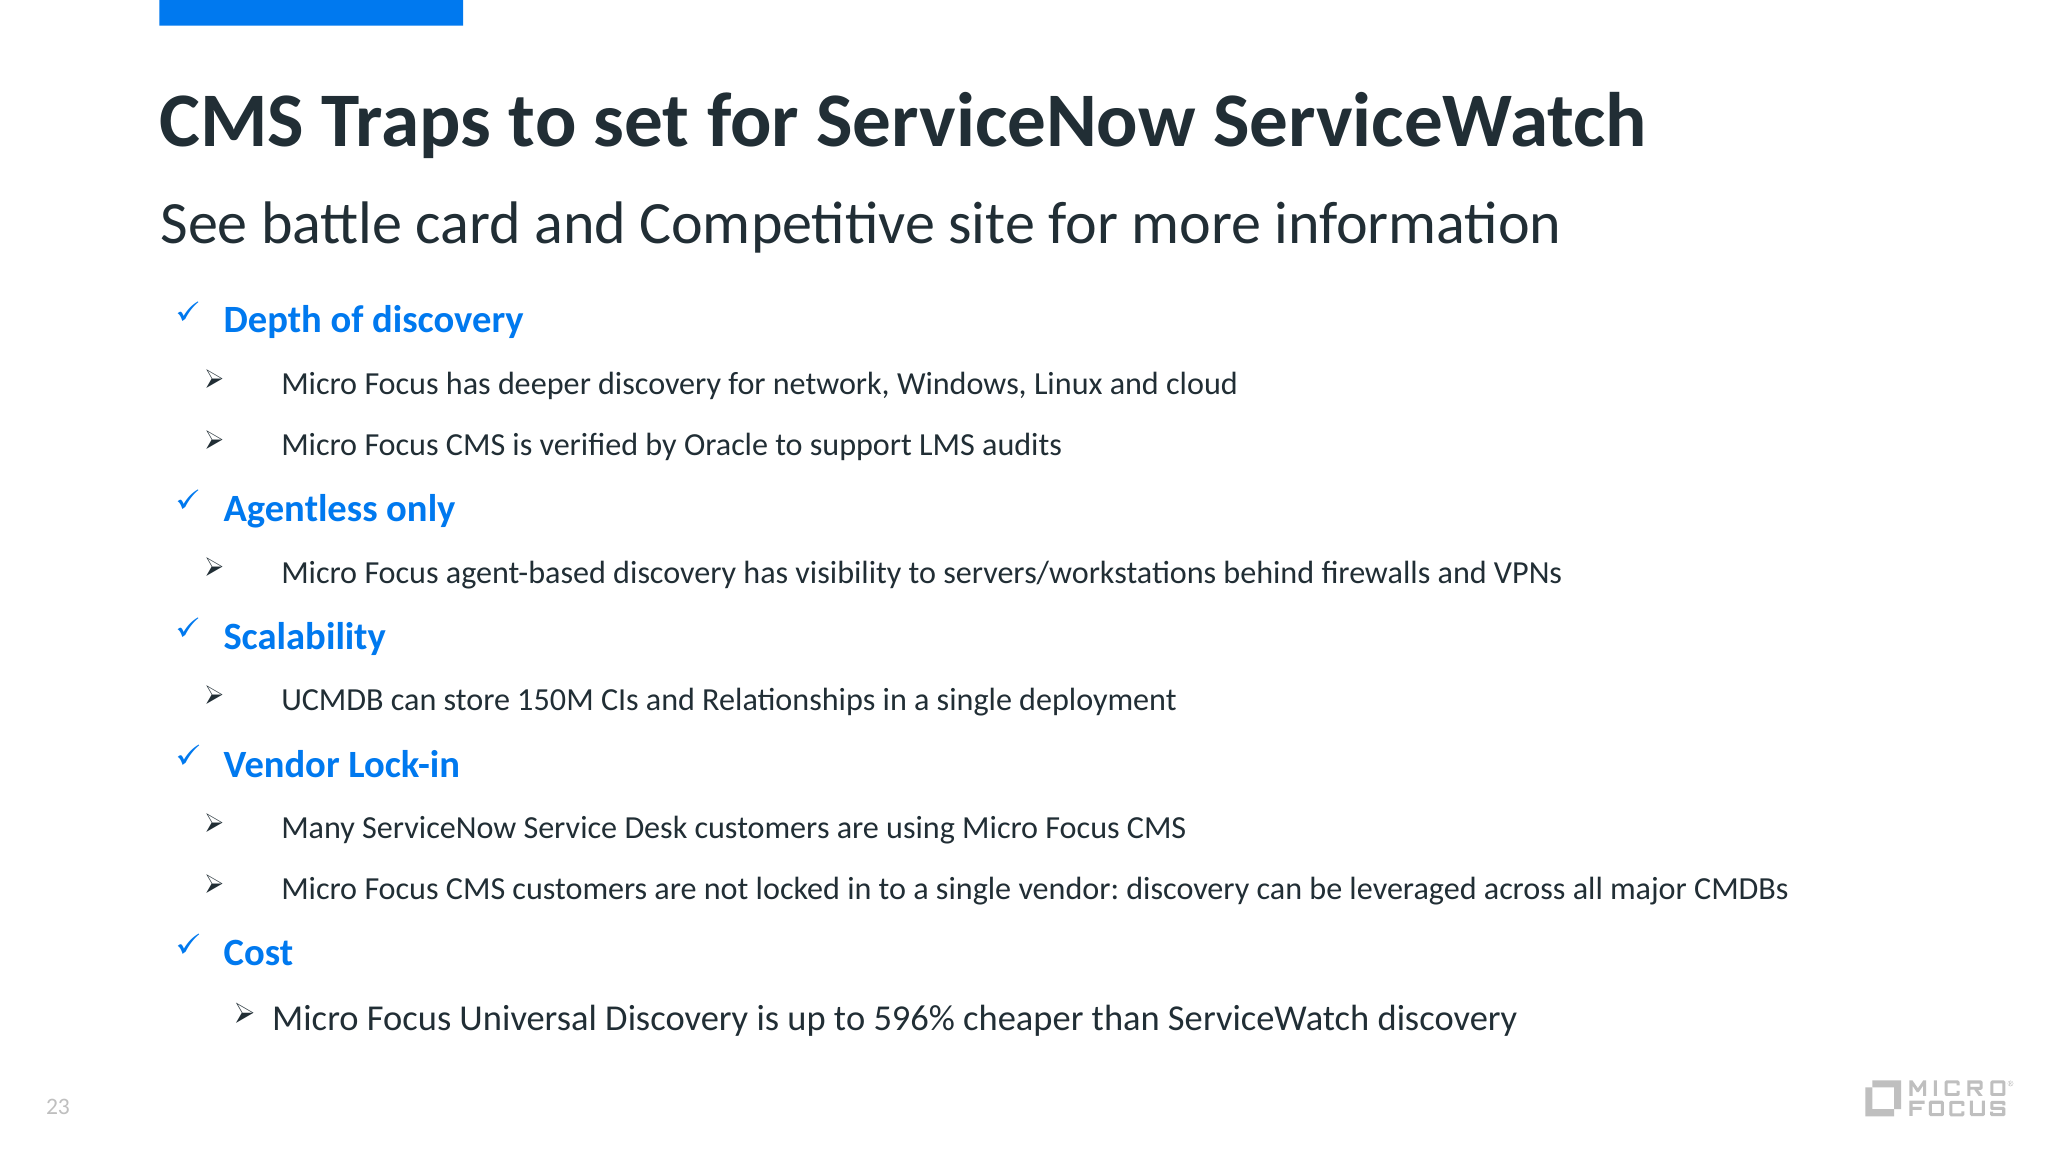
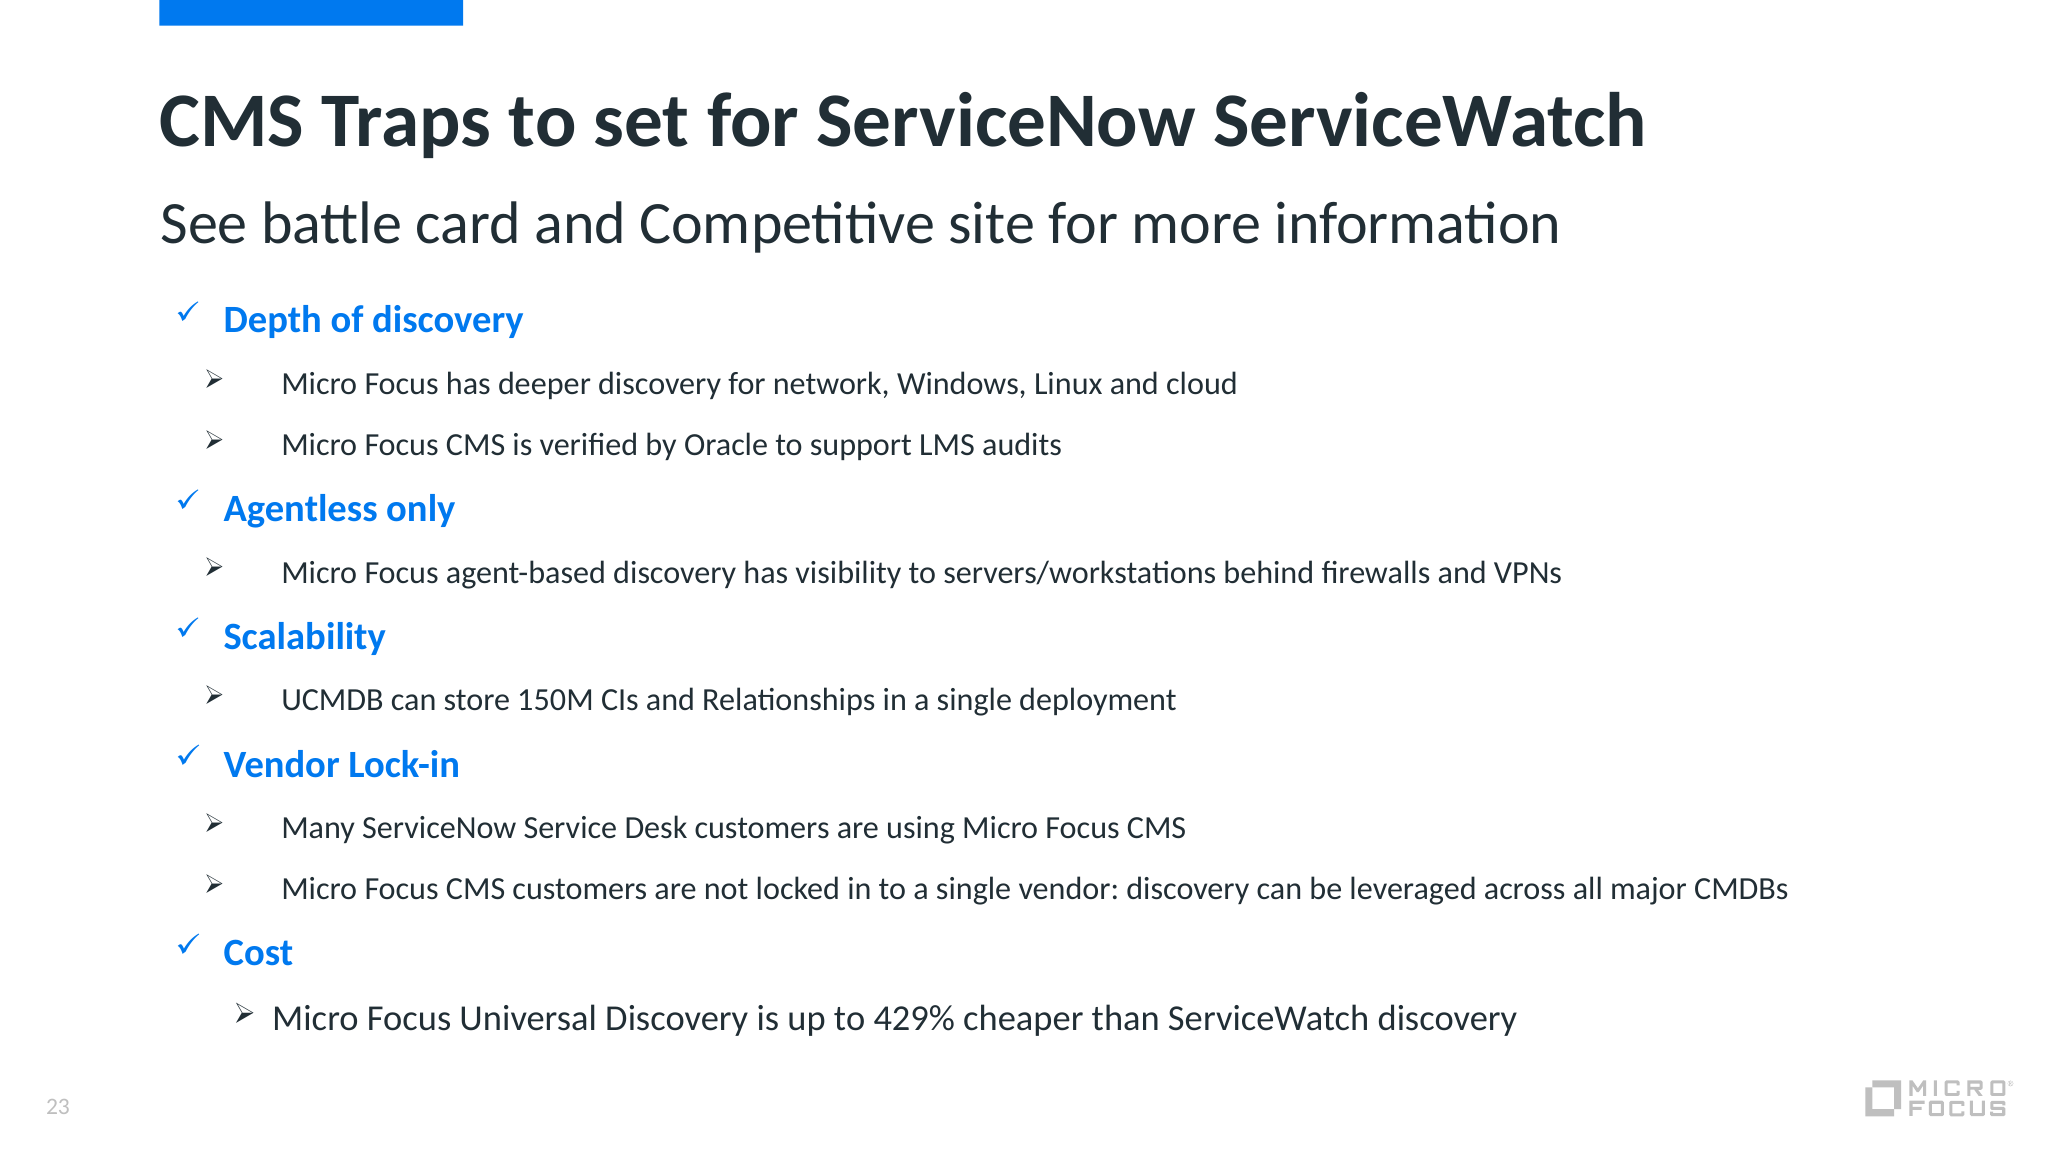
596%: 596% -> 429% (914, 1019)
